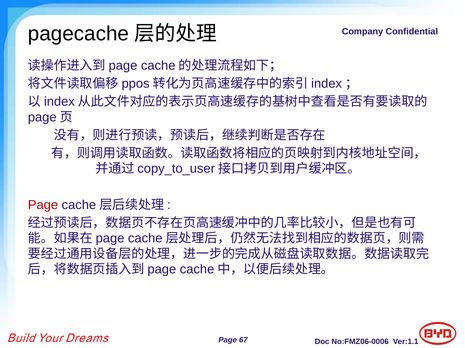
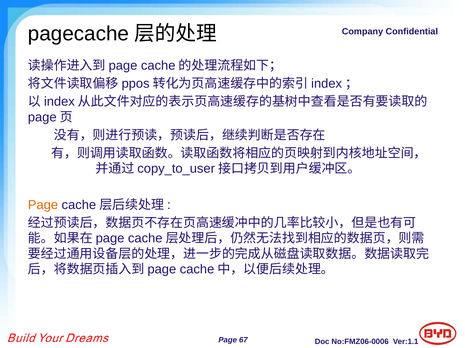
Page colour: red -> orange (43, 205)
